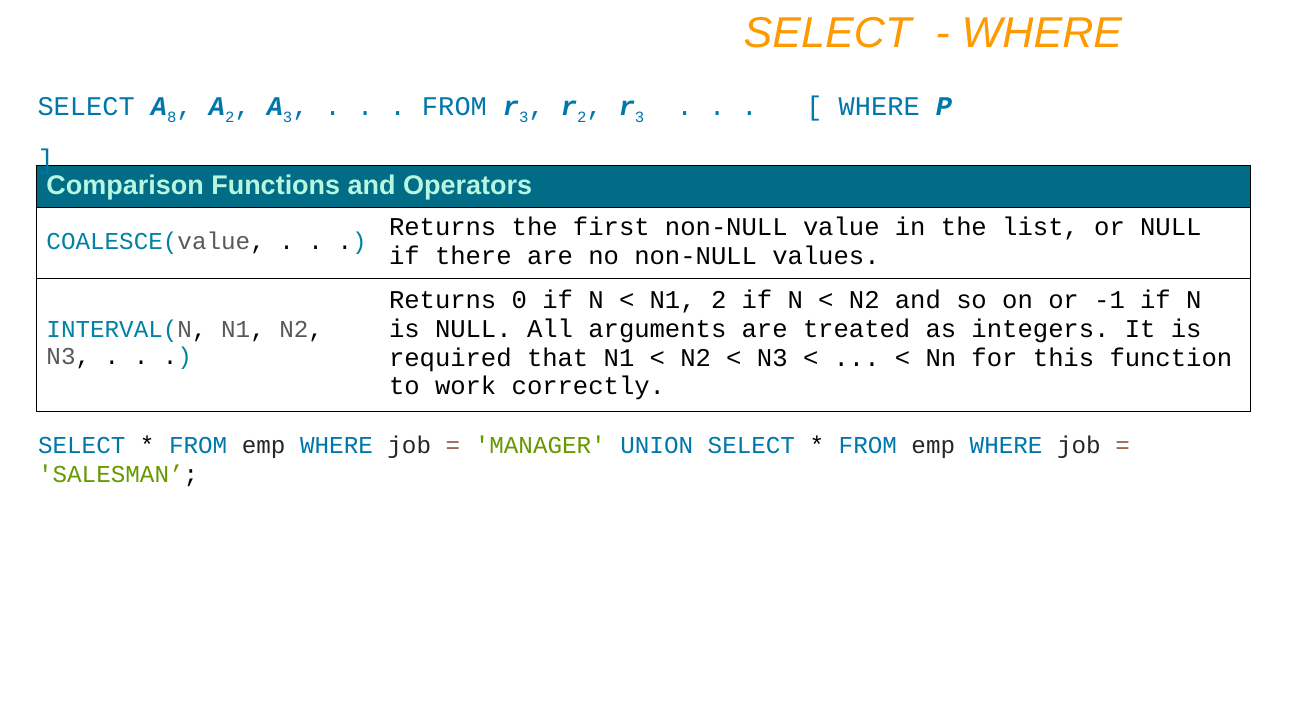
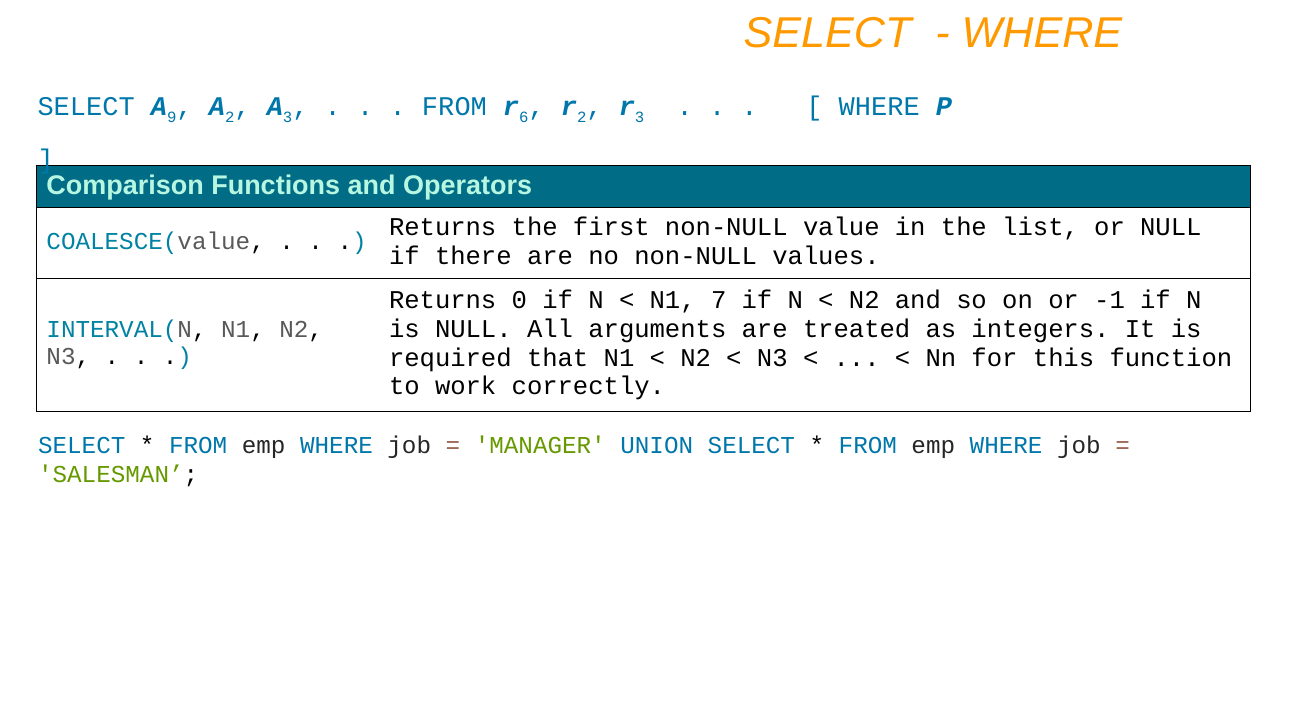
8: 8 -> 9 (172, 117)
3: 3 -> 6 (524, 117)
N1 2: 2 -> 7 (719, 300)
